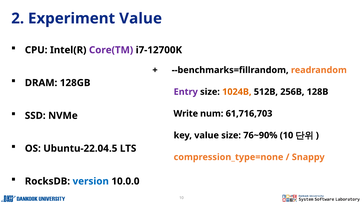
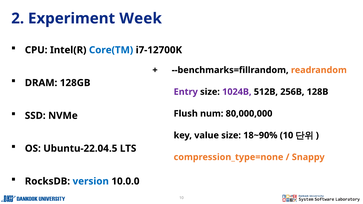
Experiment Value: Value -> Week (141, 18)
Core(TM colour: purple -> blue (111, 50)
1024B colour: orange -> purple (237, 92)
Write: Write -> Flush (186, 114)
61,716,703: 61,716,703 -> 80,000,000 (249, 114)
76~90%: 76~90% -> 18~90% (260, 135)
